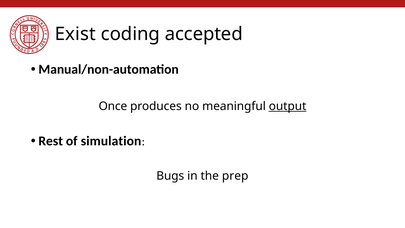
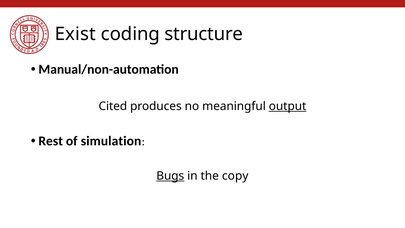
accepted: accepted -> structure (204, 34)
Once: Once -> Cited (113, 106)
Bugs underline: none -> present (170, 176)
prep: prep -> copy (235, 176)
